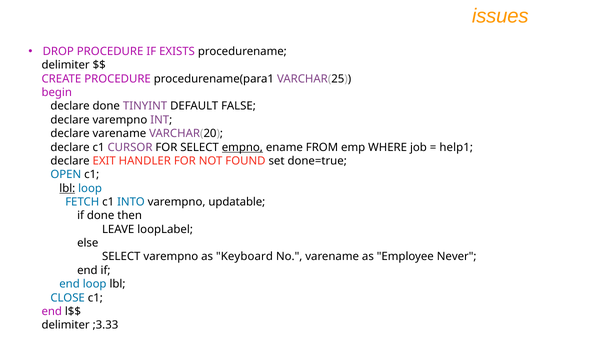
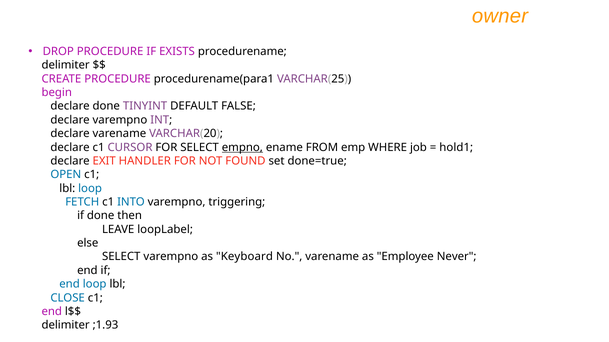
issues: issues -> owner (500, 16)
help1: help1 -> hold1 (456, 148)
lbl underline: present -> none (67, 189)
updatable: updatable -> triggering (237, 202)
;3.33: ;3.33 -> ;1.93 (105, 326)
